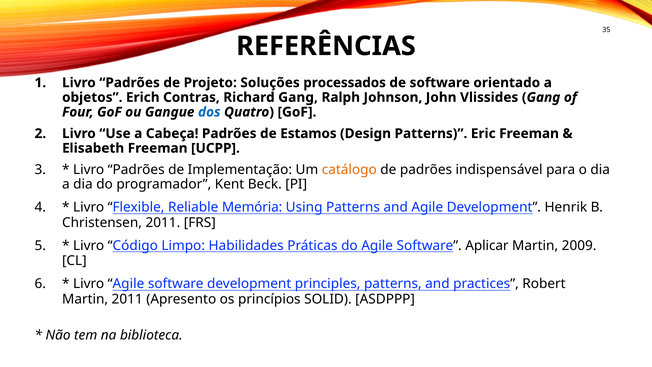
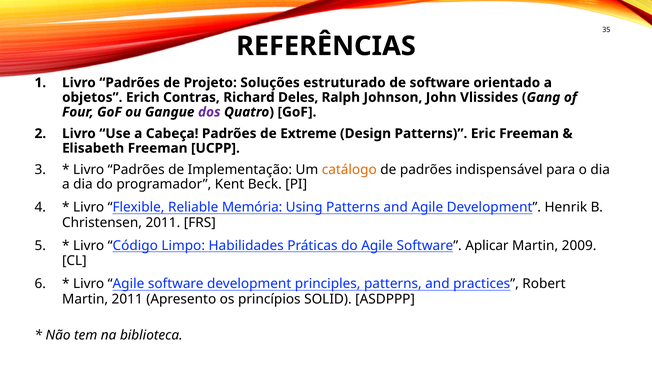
processados: processados -> estruturado (344, 83)
Richard Gang: Gang -> Deles (298, 97)
dos colour: blue -> purple (209, 112)
Estamos: Estamos -> Extreme (308, 133)
